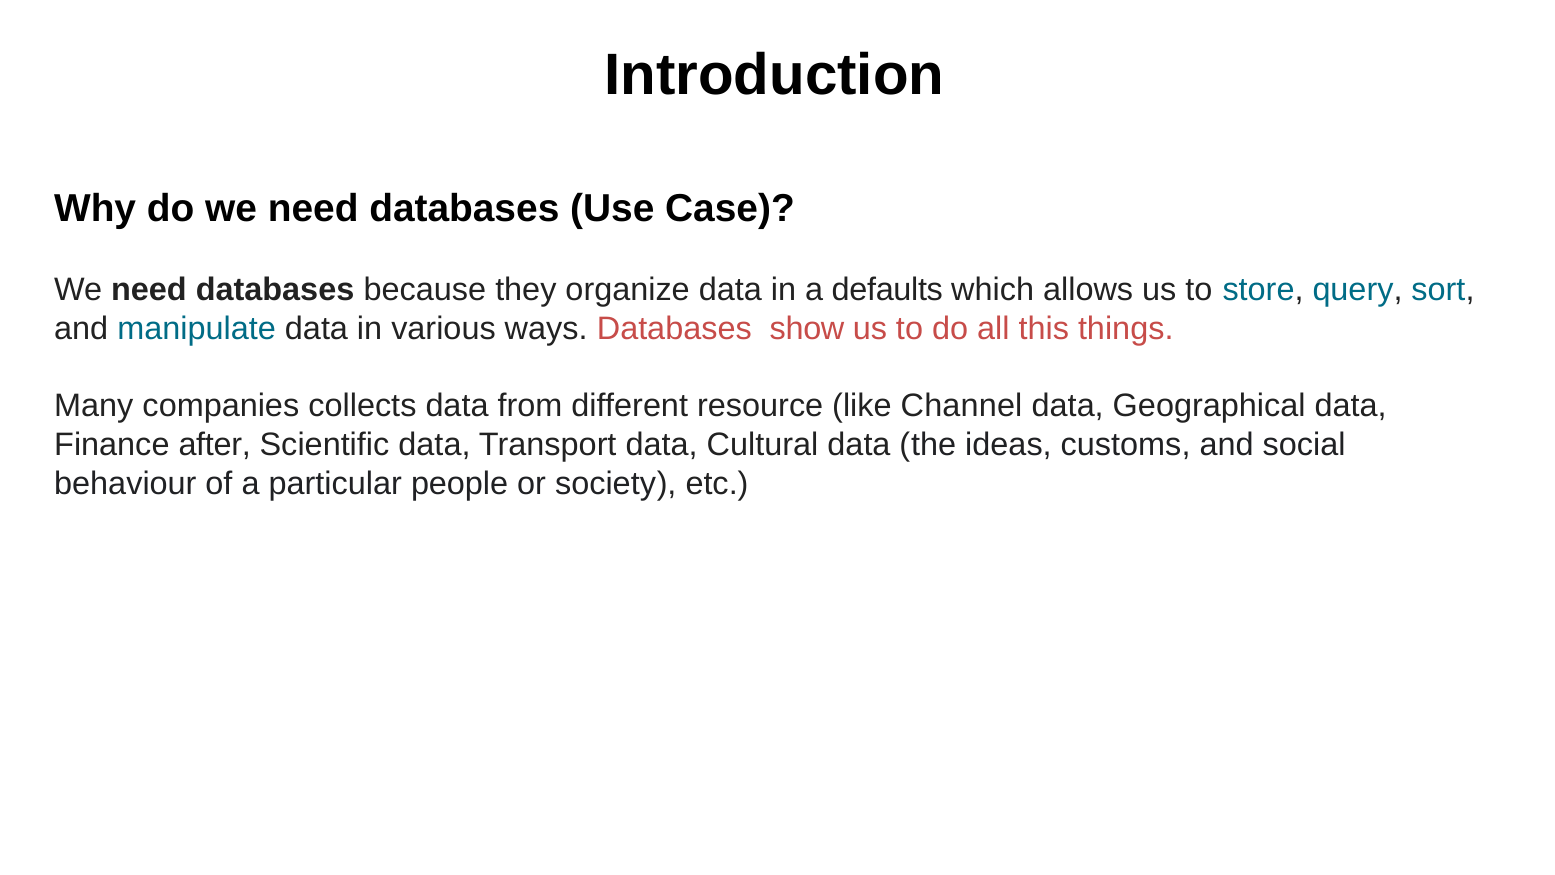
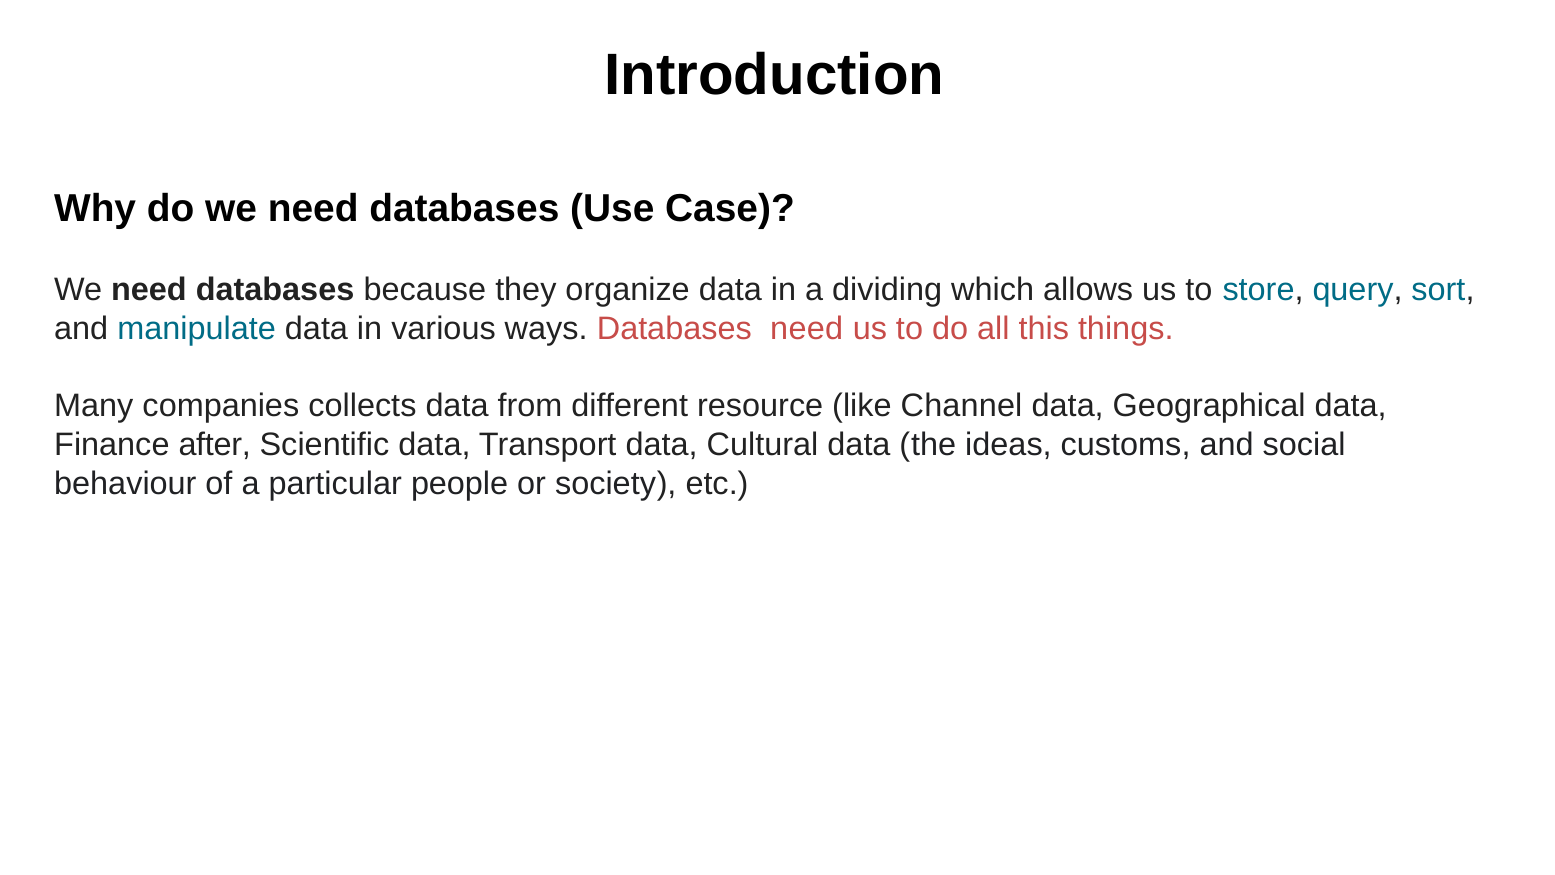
defaults: defaults -> dividing (887, 289)
Databases show: show -> need (807, 328)
